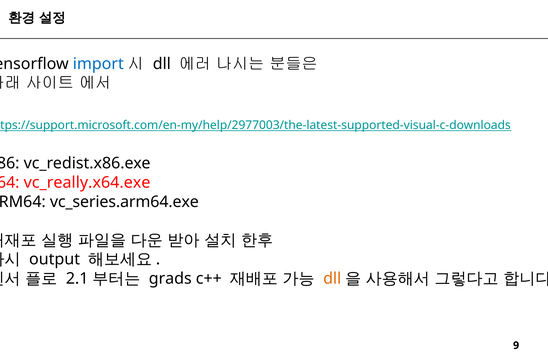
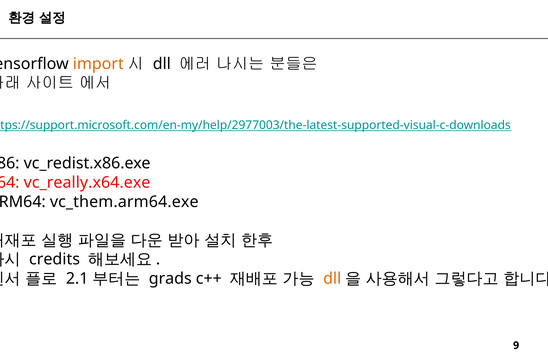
import colour: blue -> orange (98, 64)
vc_series.arm64.exe: vc_series.arm64.exe -> vc_them.arm64.exe (124, 202)
output: output -> credits (55, 259)
